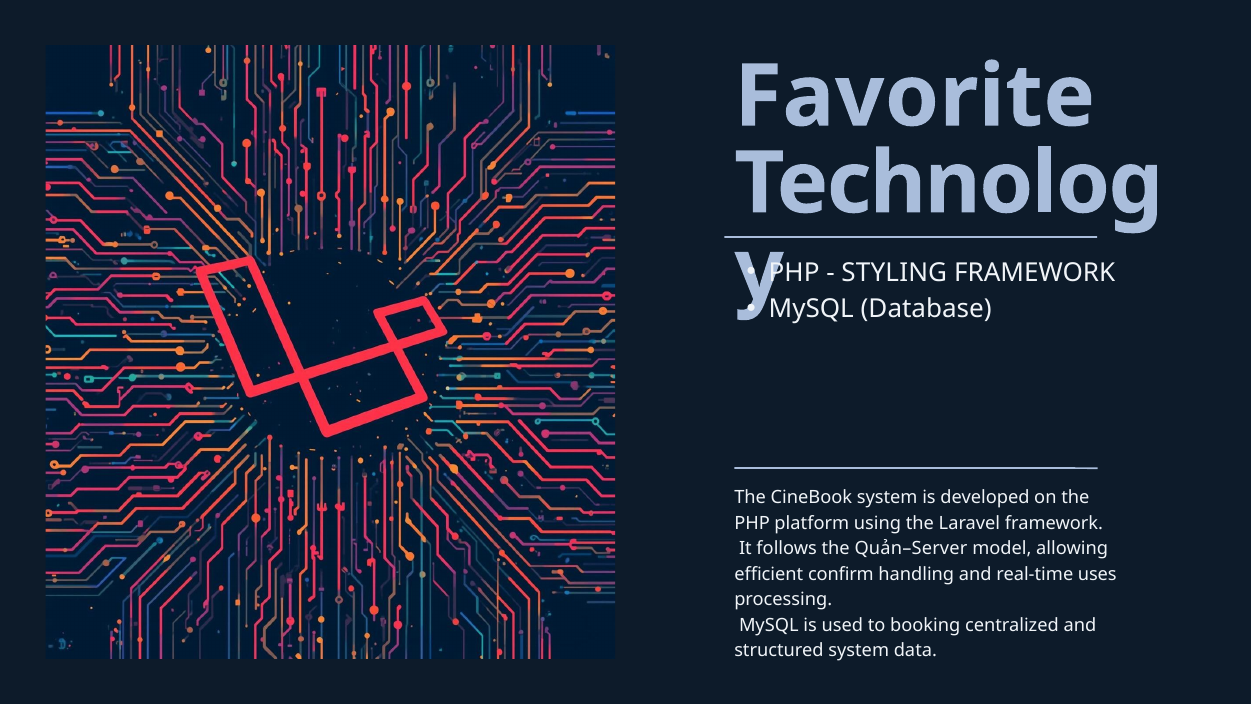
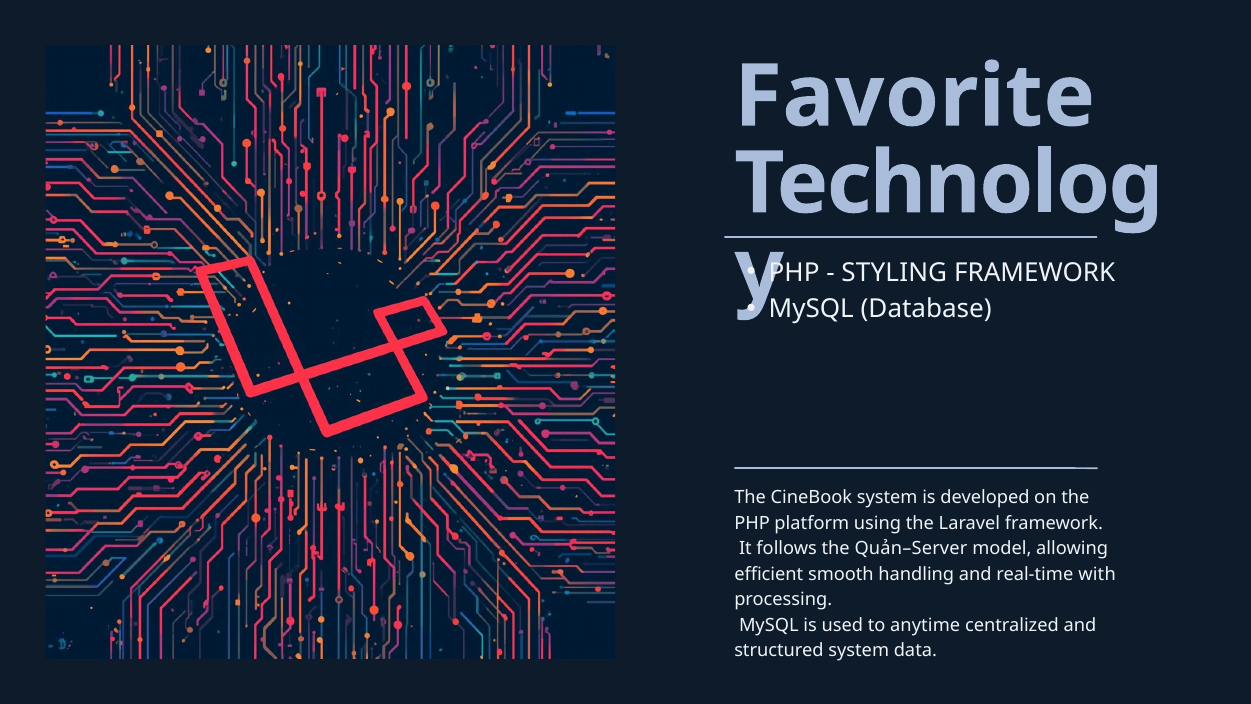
confirm: confirm -> smooth (841, 574)
uses: uses -> with (1097, 574)
booking: booking -> anytime (925, 625)
